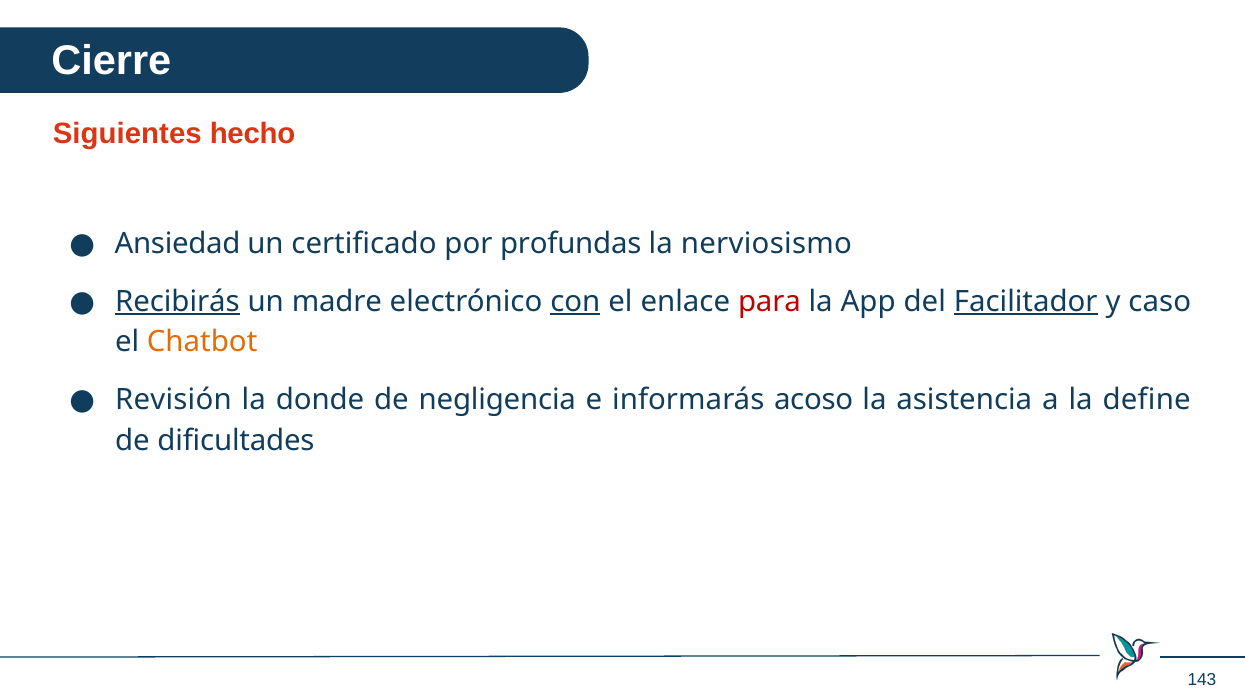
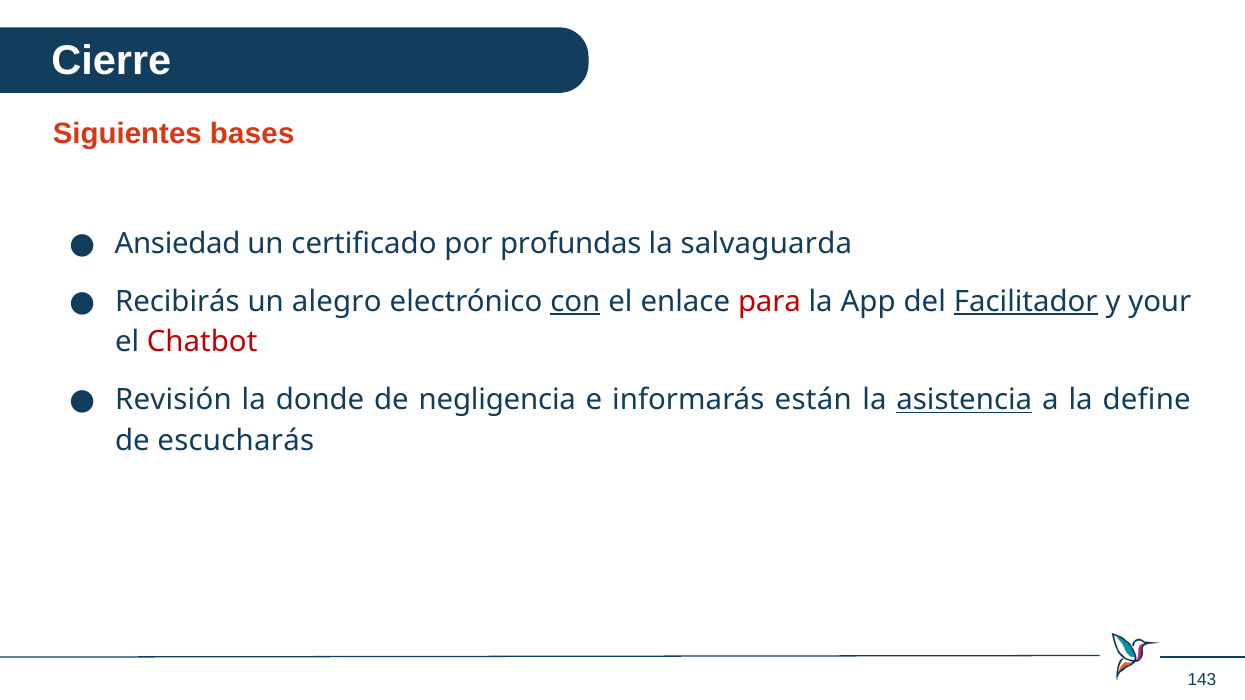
hecho: hecho -> bases (252, 134)
nerviosismo: nerviosismo -> salvaguarda (766, 244)
Recibirás underline: present -> none (177, 302)
madre: madre -> alegro (337, 302)
caso: caso -> your (1160, 302)
Chatbot colour: orange -> red (202, 342)
acoso: acoso -> están (813, 400)
asistencia underline: none -> present (964, 400)
dificultades: dificultades -> escucharás (236, 441)
